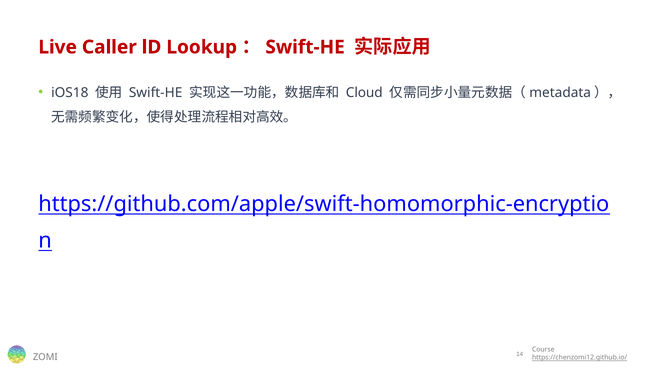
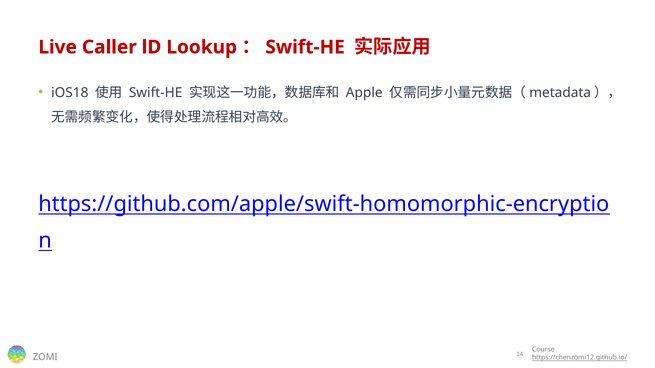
Cloud: Cloud -> Apple (364, 93)
